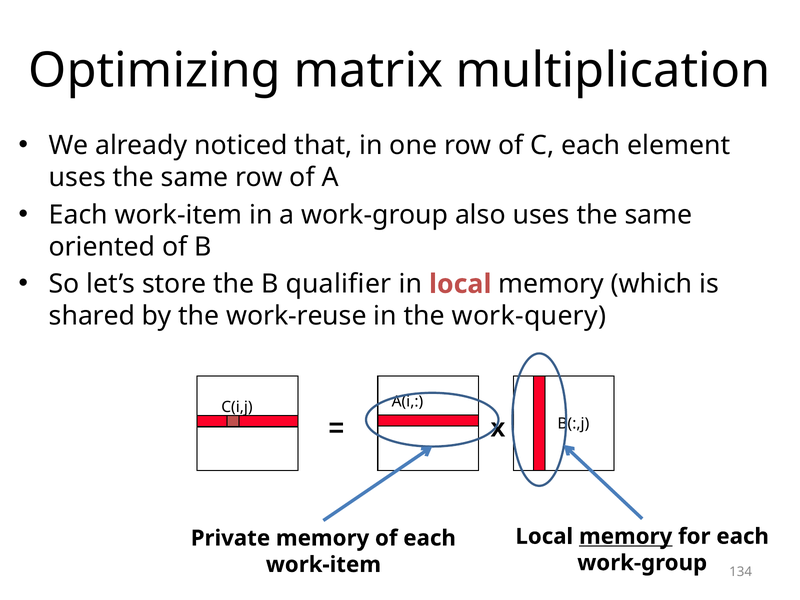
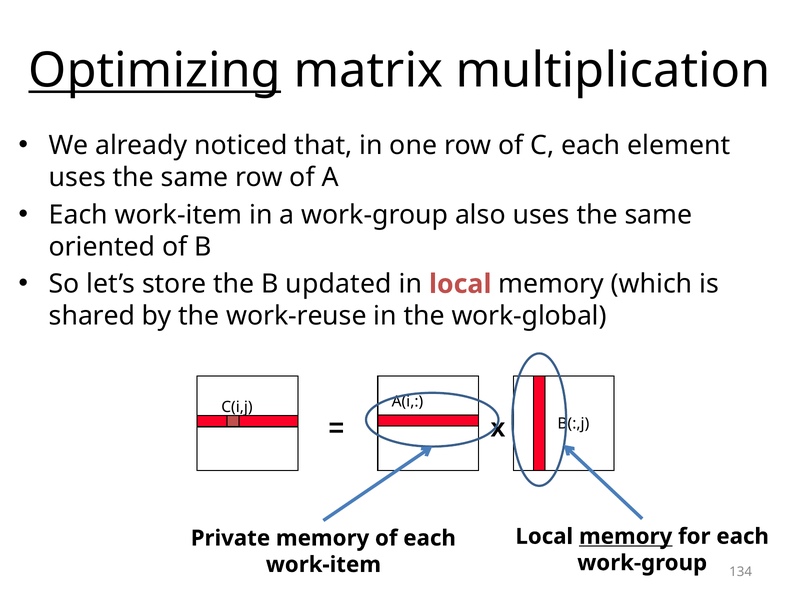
Optimizing underline: none -> present (155, 71)
qualifier: qualifier -> updated (339, 284)
work-query: work-query -> work-global (529, 316)
